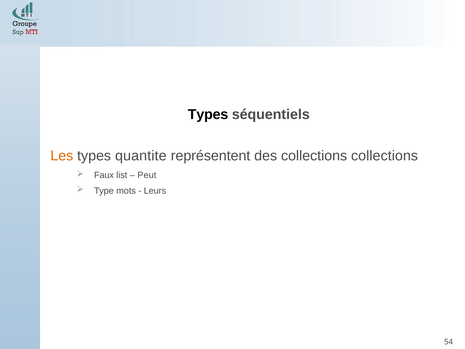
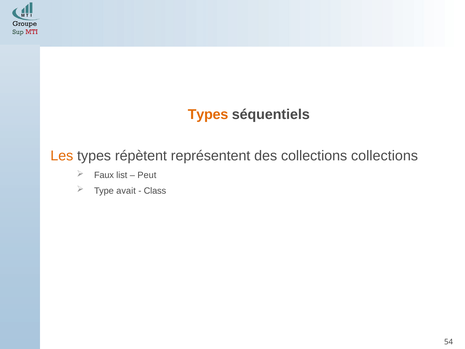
Types colour: black -> orange (208, 114)
quantite: quantite -> répètent (141, 156)
mots: mots -> avait (126, 191)
Leurs: Leurs -> Class (155, 191)
